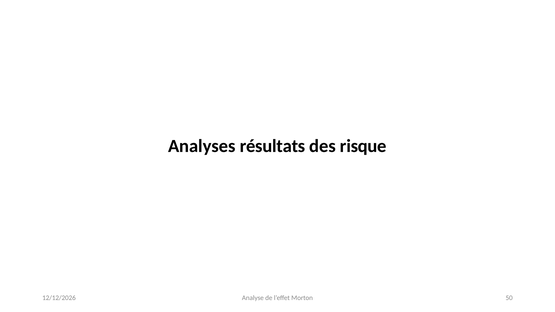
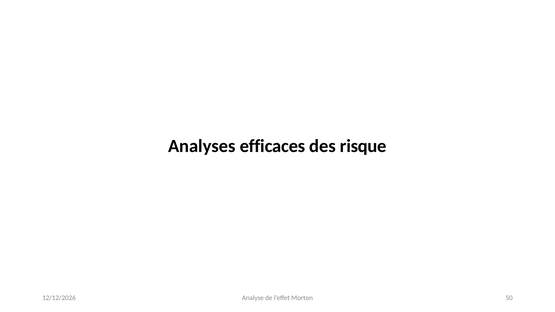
résultats: résultats -> efficaces (273, 146)
